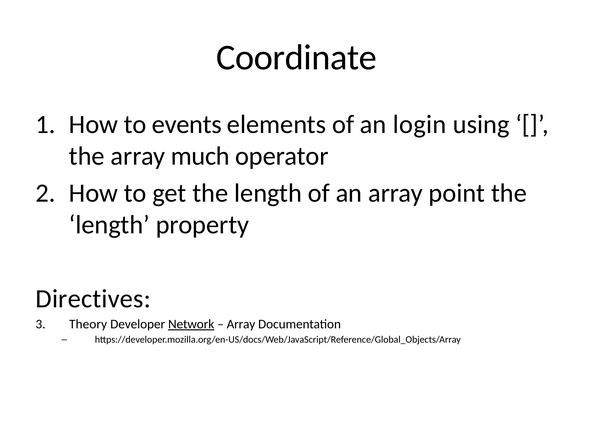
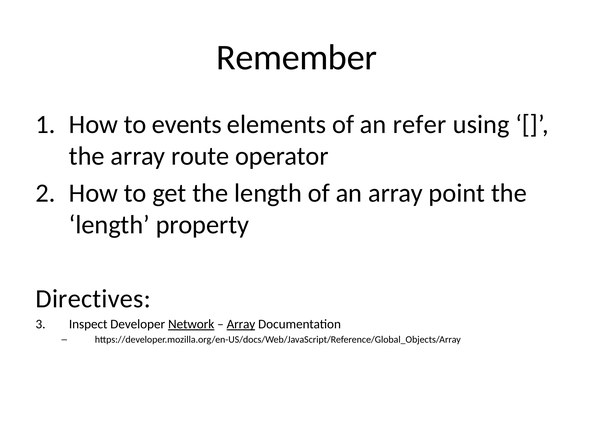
Coordinate: Coordinate -> Remember (297, 57)
login: login -> refer (420, 124)
much: much -> route (200, 156)
Theory: Theory -> Inspect (88, 324)
Array underline: none -> present (241, 324)
